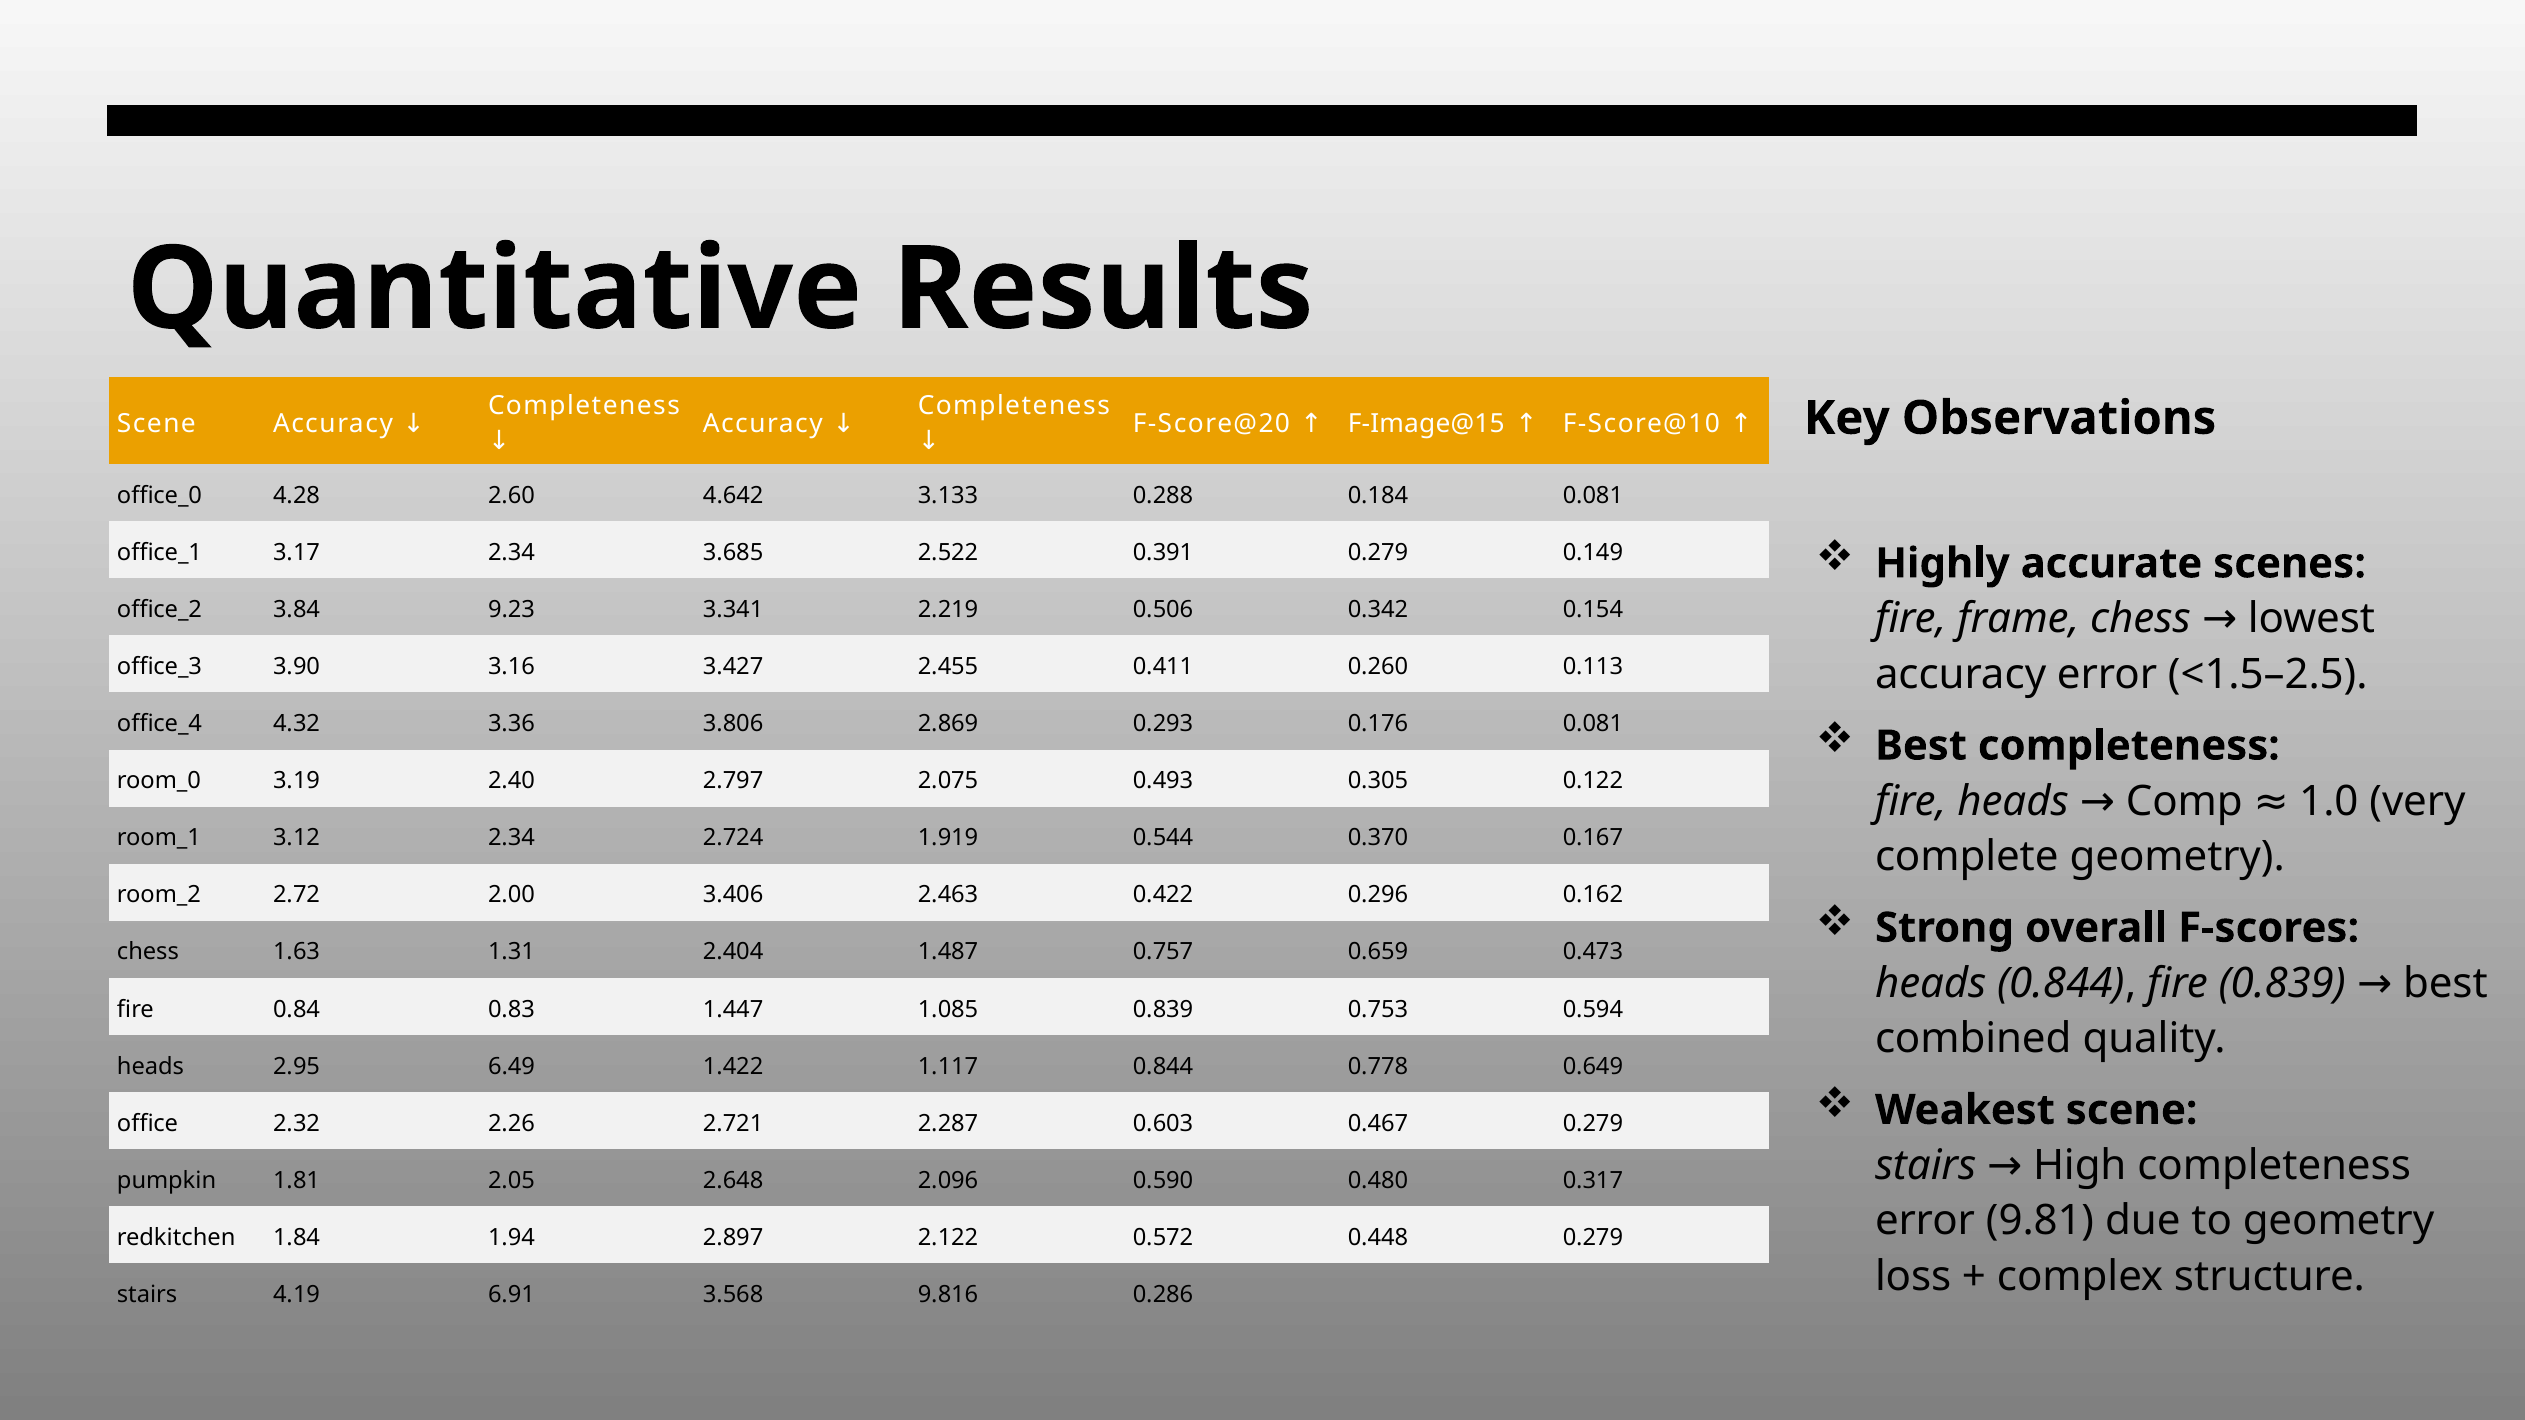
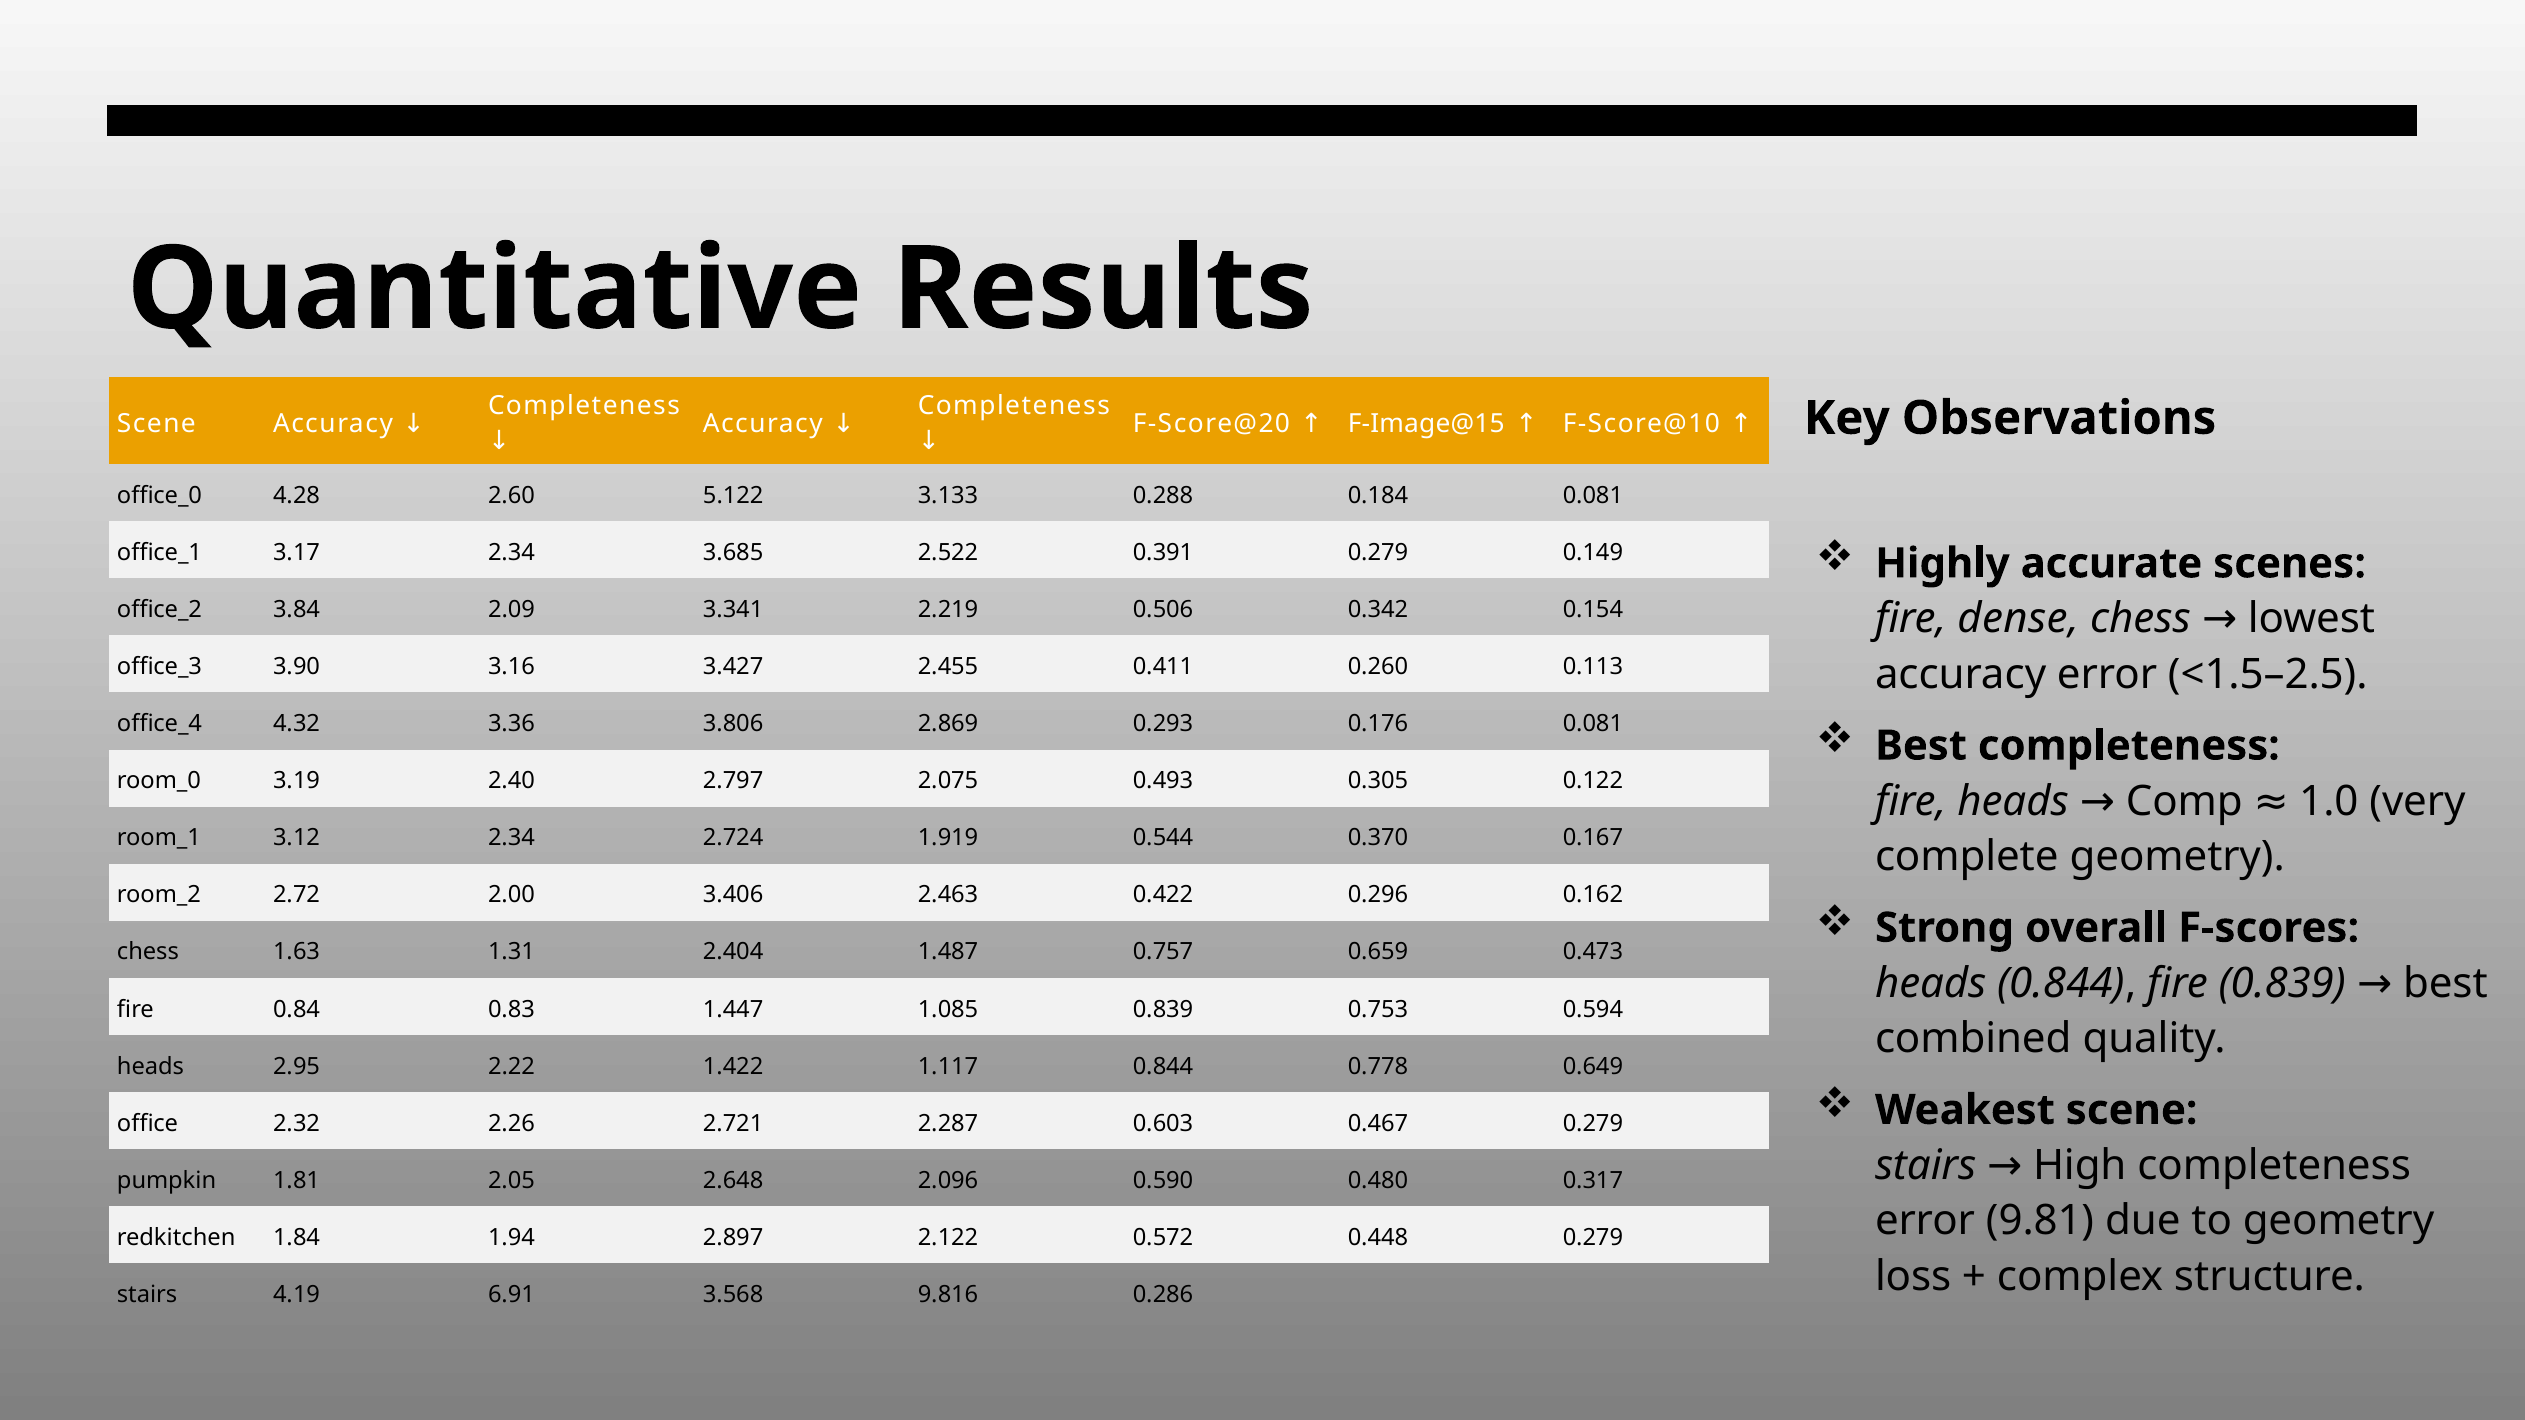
4.642: 4.642 -> 5.122 (733, 495)
9.23: 9.23 -> 2.09 (511, 610)
frame: frame -> dense (2018, 619)
6.49: 6.49 -> 2.22 (511, 1067)
